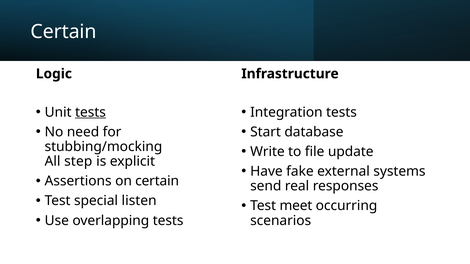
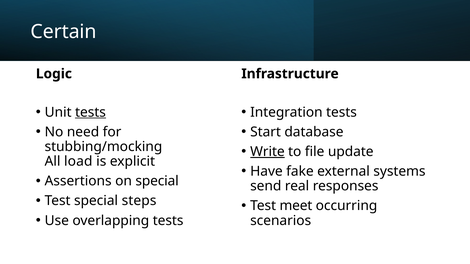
Write underline: none -> present (267, 152)
step: step -> load (78, 162)
on certain: certain -> special (157, 181)
listen: listen -> steps (139, 201)
